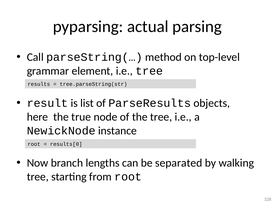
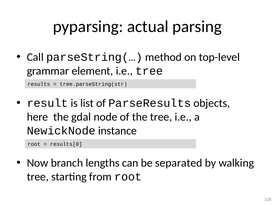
true: true -> gdal (81, 117)
